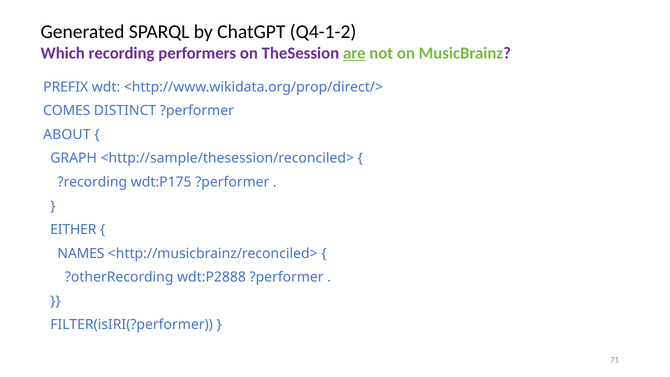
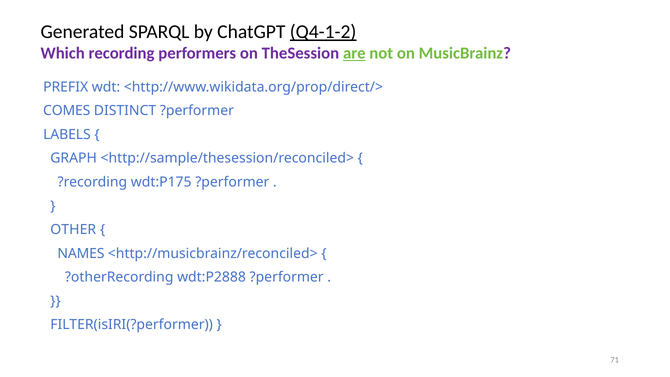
Q4-1-2 underline: none -> present (323, 32)
ABOUT: ABOUT -> LABELS (67, 135)
EITHER: EITHER -> OTHER (73, 230)
